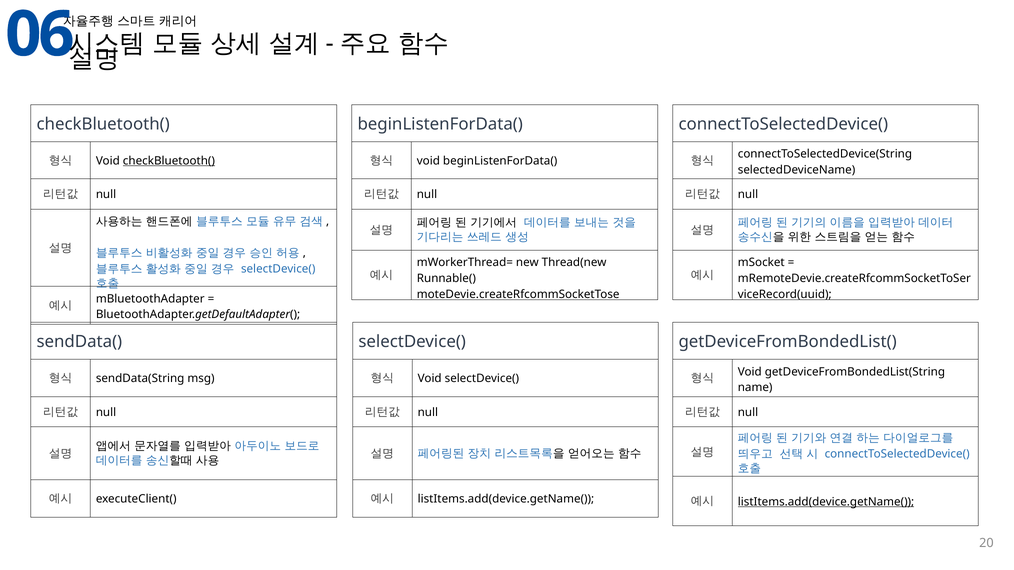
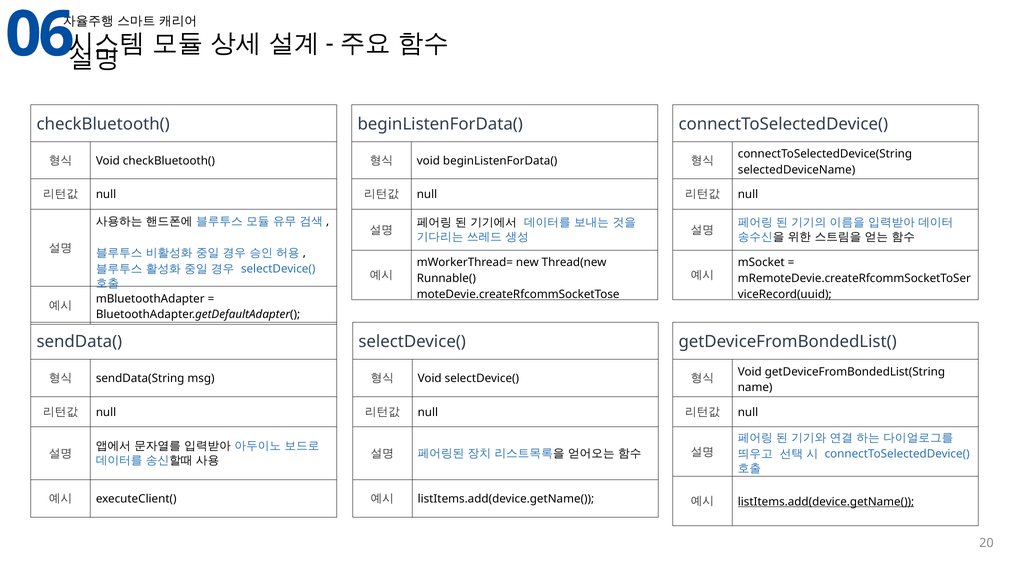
checkBluetooth( underline: present -> none (169, 161)
